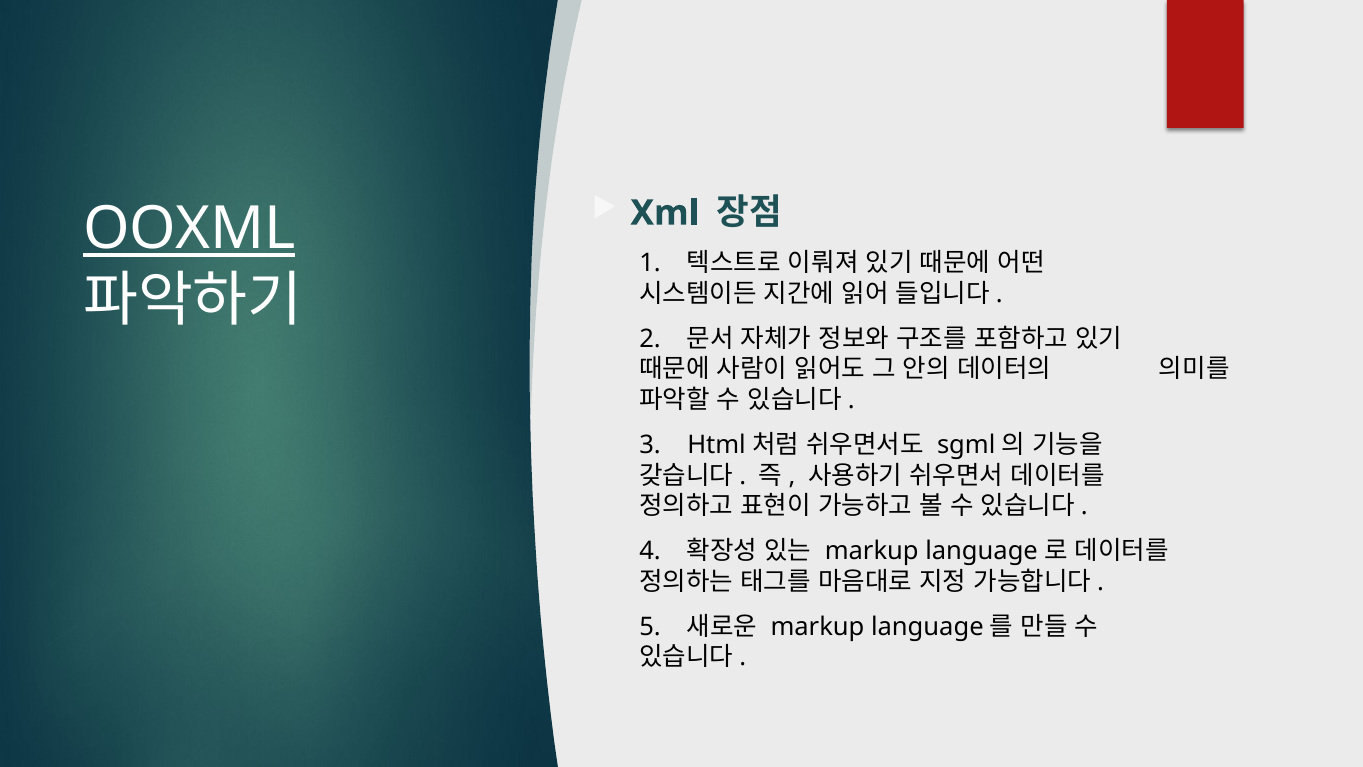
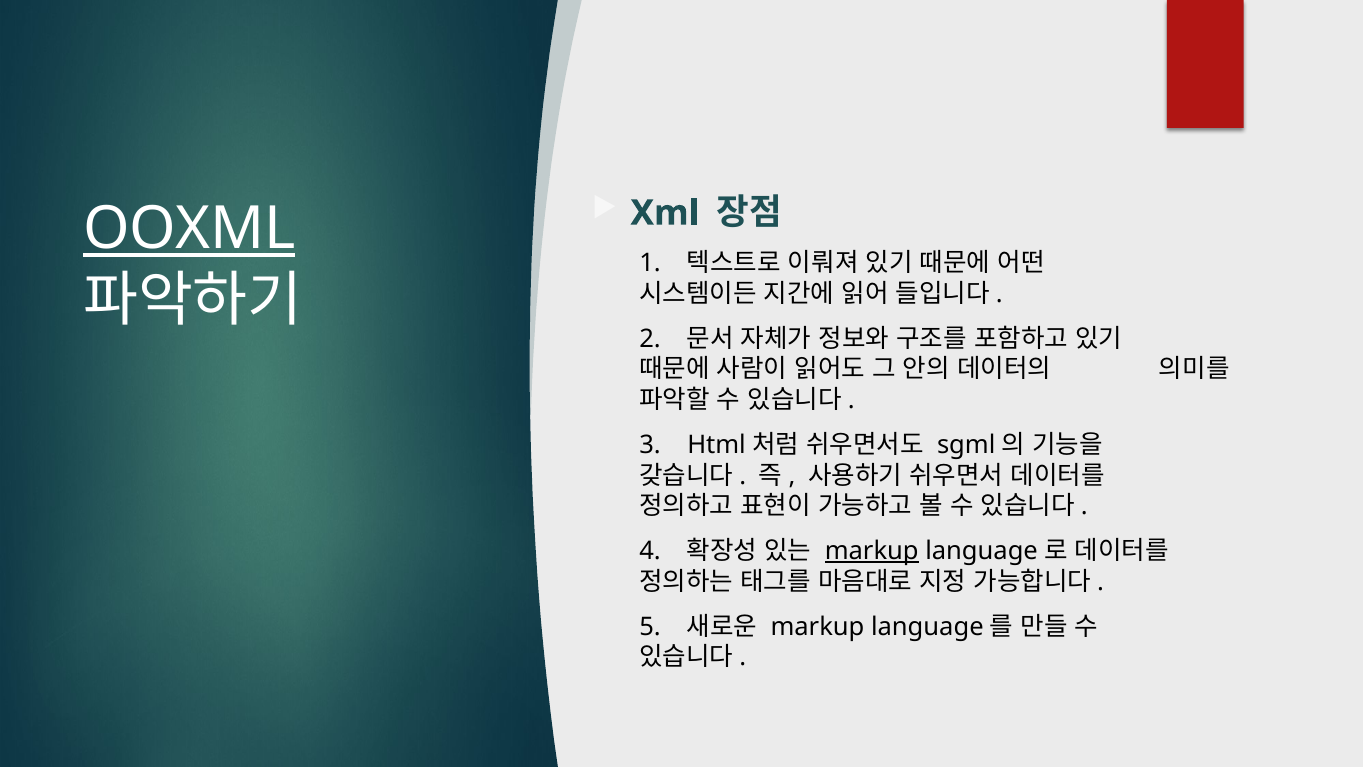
markup underline: none -> present (872, 551)
